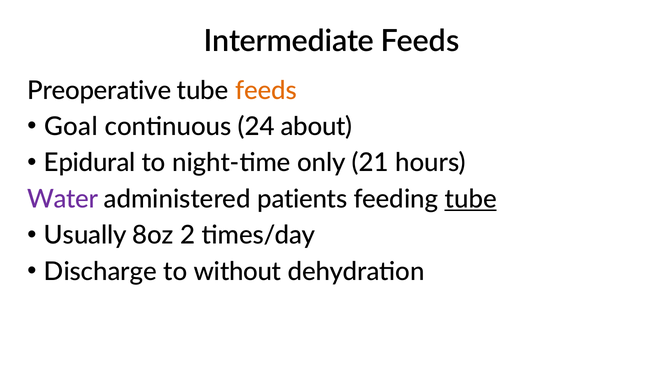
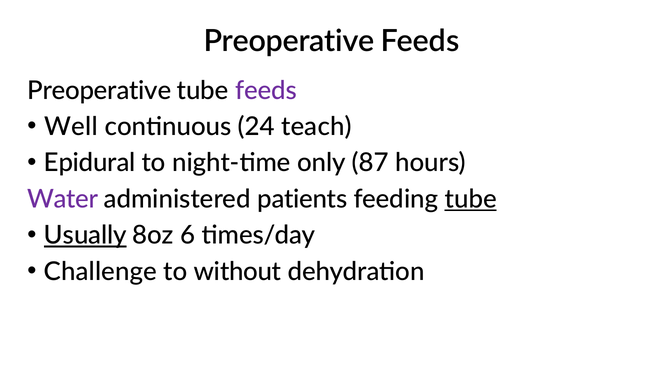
Intermediate: Intermediate -> Preoperative (289, 41)
feeds colour: orange -> purple (266, 91)
Goal: Goal -> Well (71, 127)
about: about -> teach (316, 127)
21: 21 -> 87 (370, 163)
Usually underline: none -> present (85, 235)
2: 2 -> 6 (188, 235)
Discharge: Discharge -> Challenge (100, 272)
